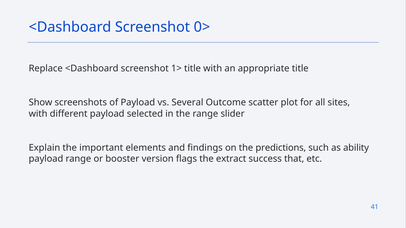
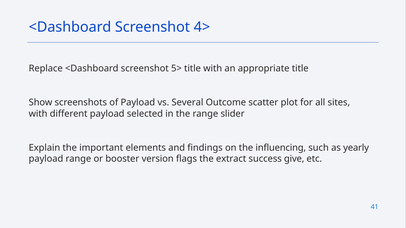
0>: 0> -> 4> (202, 27)
1>: 1> -> 5> (176, 69)
predictions: predictions -> influencing (281, 148)
ability: ability -> yearly (356, 148)
that: that -> give (294, 159)
